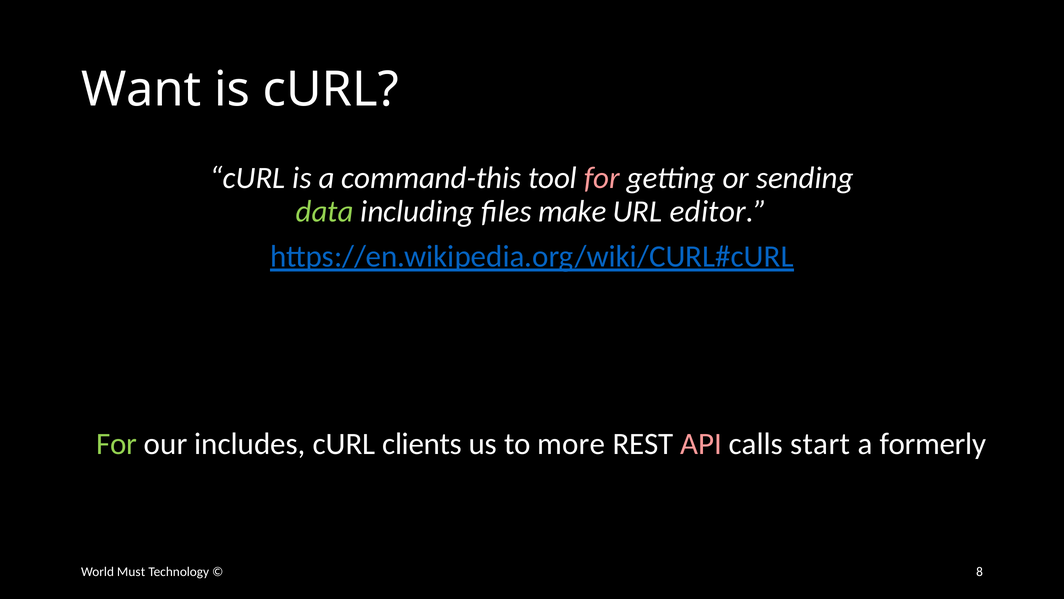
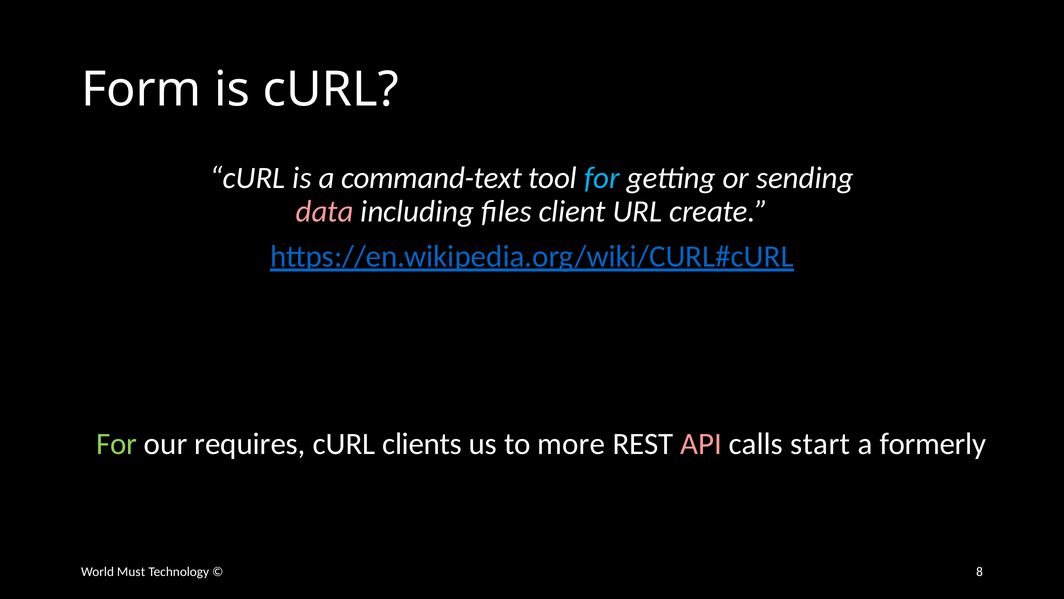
Want: Want -> Form (141, 89)
command-this: command-this -> command-text (431, 178)
for colour: pink -> light blue (602, 178)
data colour: light green -> pink (325, 211)
make: make -> client (572, 211)
editor: editor -> create (719, 211)
includes: includes -> requires (250, 444)
